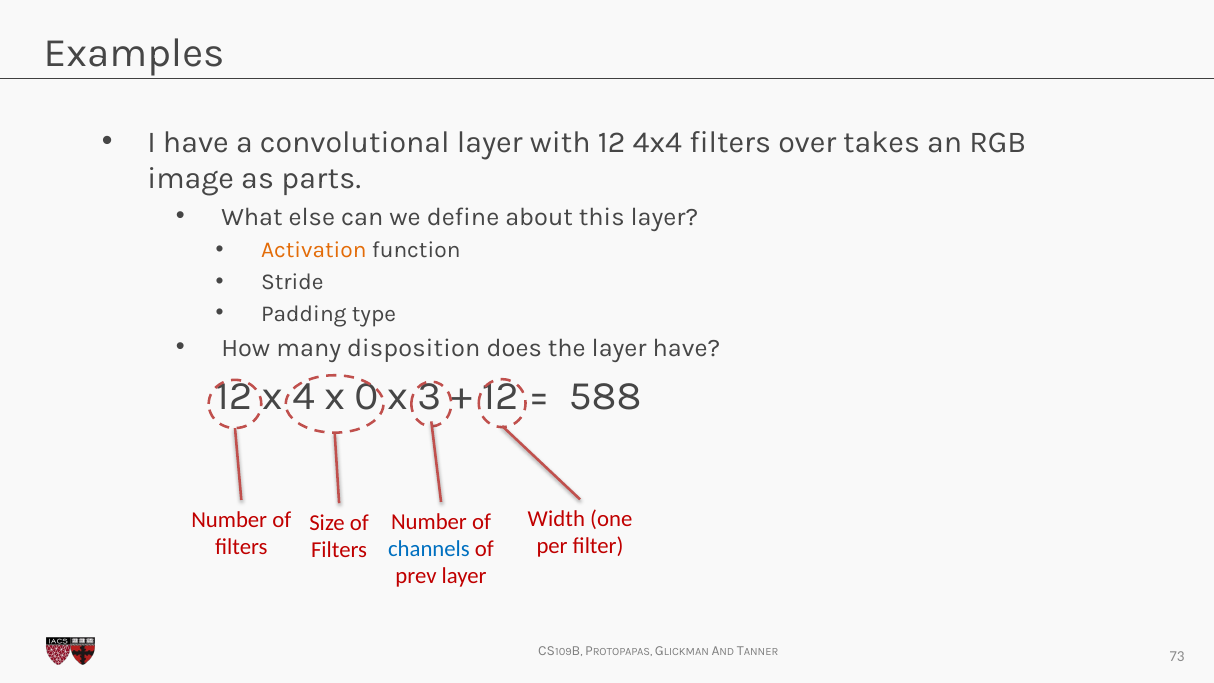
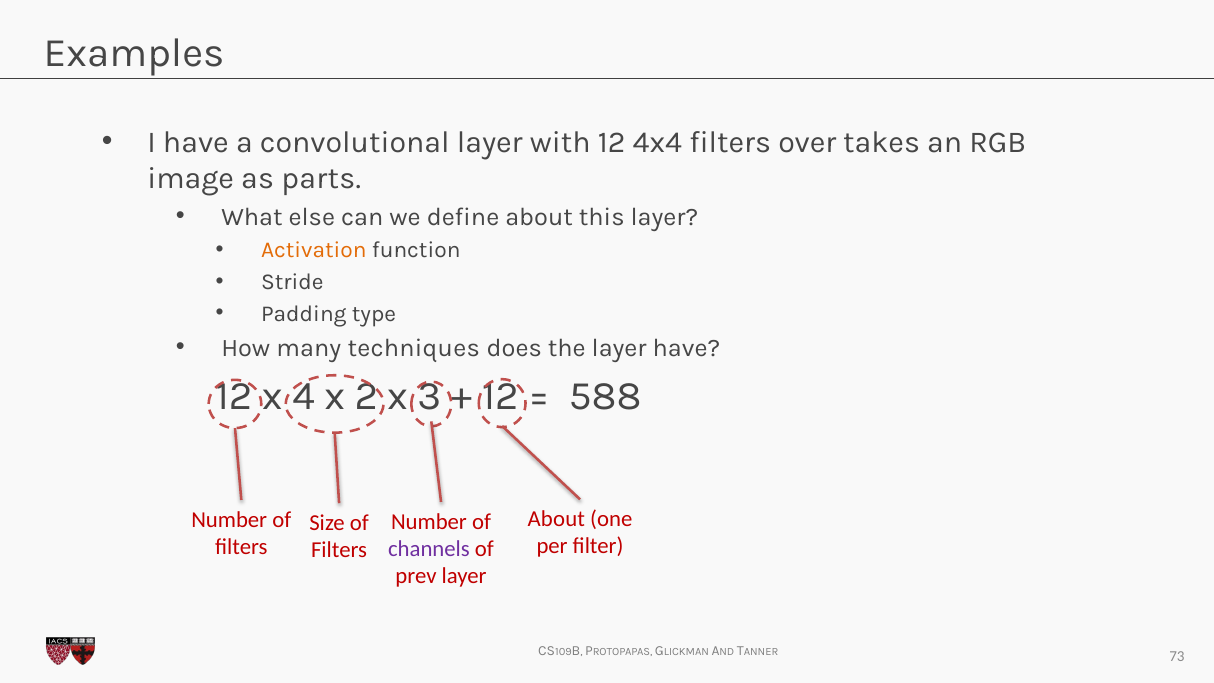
disposition: disposition -> techniques (414, 348)
0: 0 -> 2 (366, 396)
Width: Width -> About (556, 519)
channels colour: blue -> purple (429, 549)
